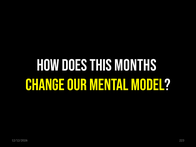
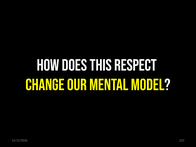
MONTHS: MONTHS -> RESPECT (136, 65)
